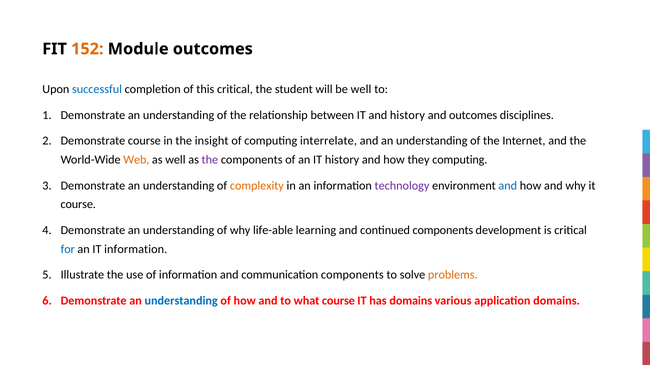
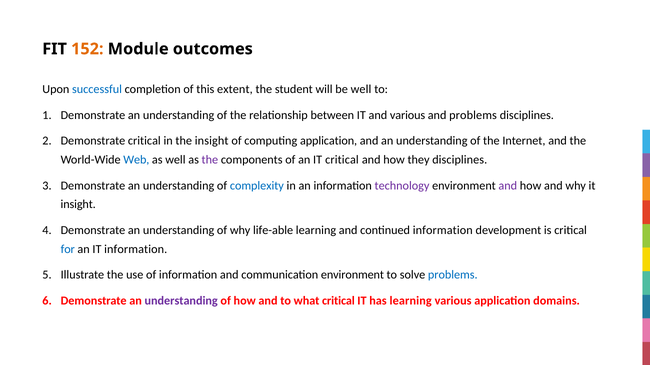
this critical: critical -> extent (235, 89)
and history: history -> various (408, 115)
and outcomes: outcomes -> problems (473, 115)
Demonstrate course: course -> critical (144, 141)
computing interrelate: interrelate -> application (329, 141)
Web colour: orange -> blue (136, 160)
IT history: history -> critical (342, 160)
they computing: computing -> disciplines (460, 160)
complexity colour: orange -> blue (257, 186)
and colour: blue -> purple (508, 186)
course: course -> insight (78, 205)
continued components: components -> information (443, 231)
communication components: components -> environment (352, 275)
problems colour: orange -> blue (453, 275)
understanding colour: blue -> purple (181, 301)
what course: course -> critical (338, 301)
has domains: domains -> learning (411, 301)
